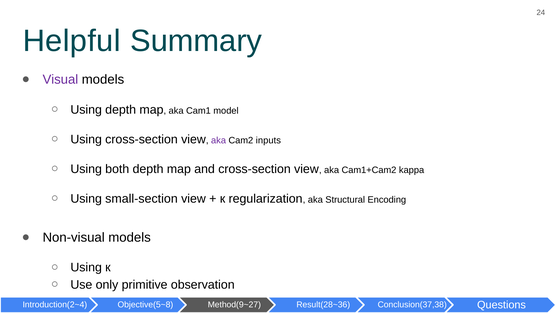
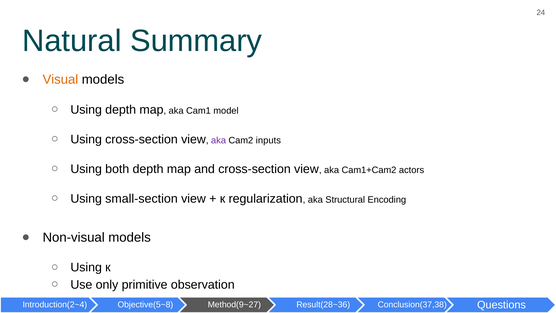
Helpful: Helpful -> Natural (72, 41)
Visual colour: purple -> orange (60, 80)
kappa: kappa -> actors (412, 170)
